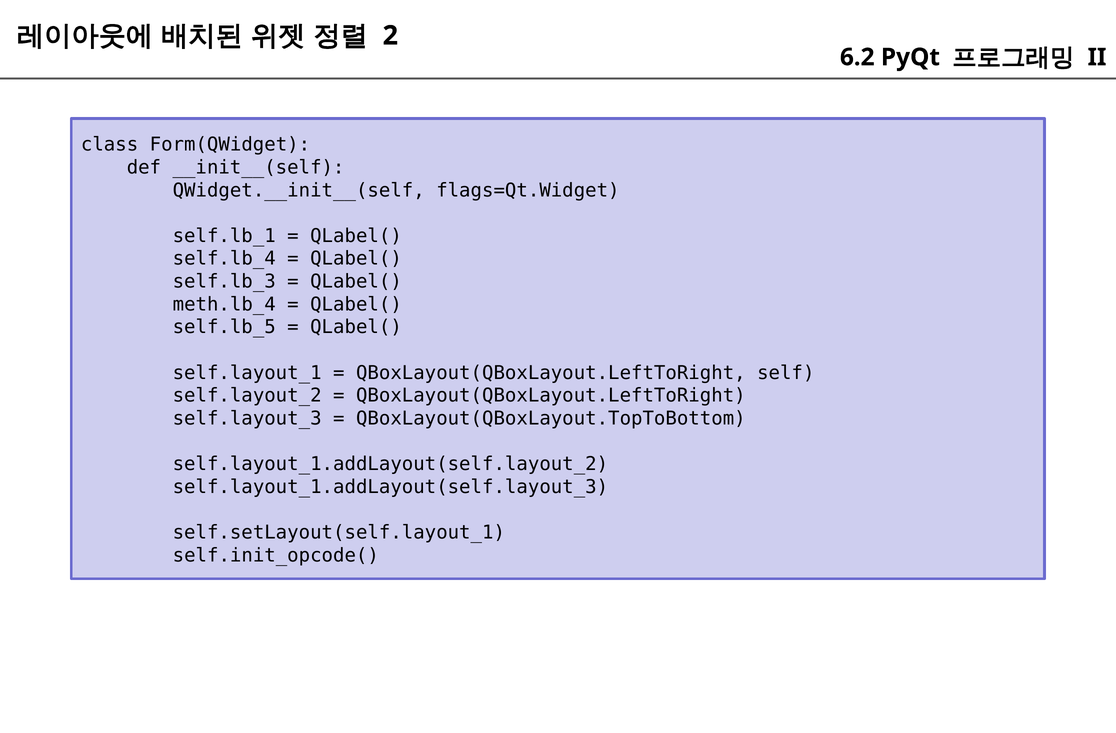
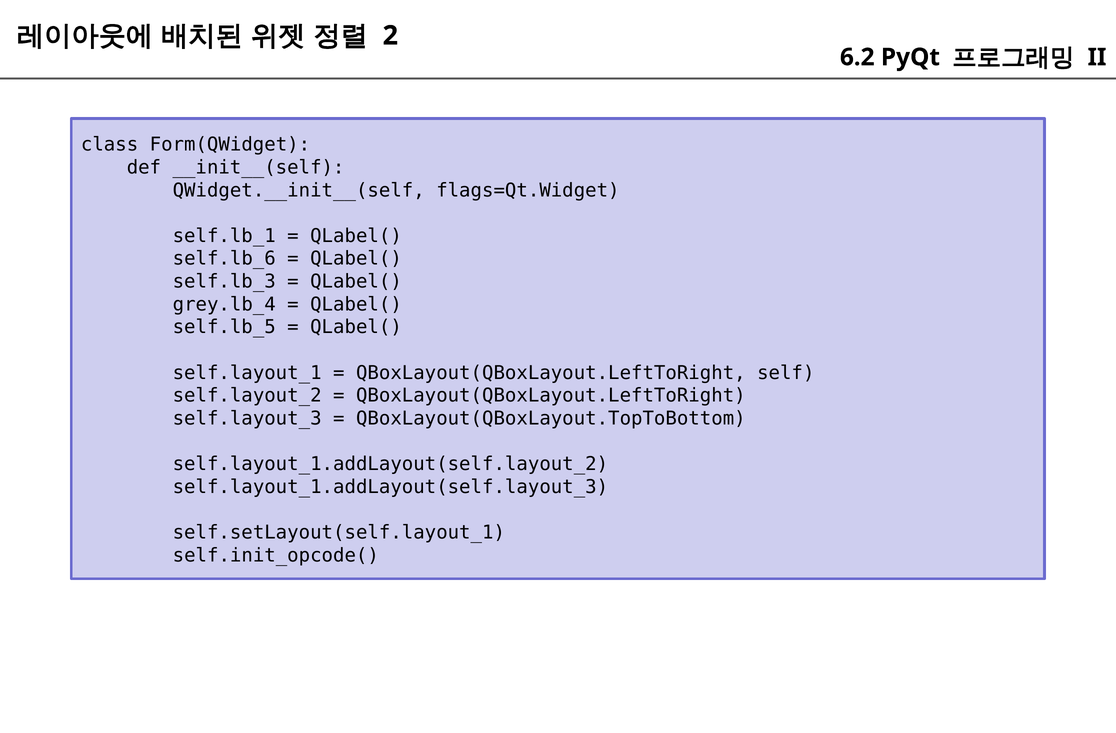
self.lb_4: self.lb_4 -> self.lb_6 (224, 259)
meth.lb_4: meth.lb_4 -> grey.lb_4 (224, 304)
